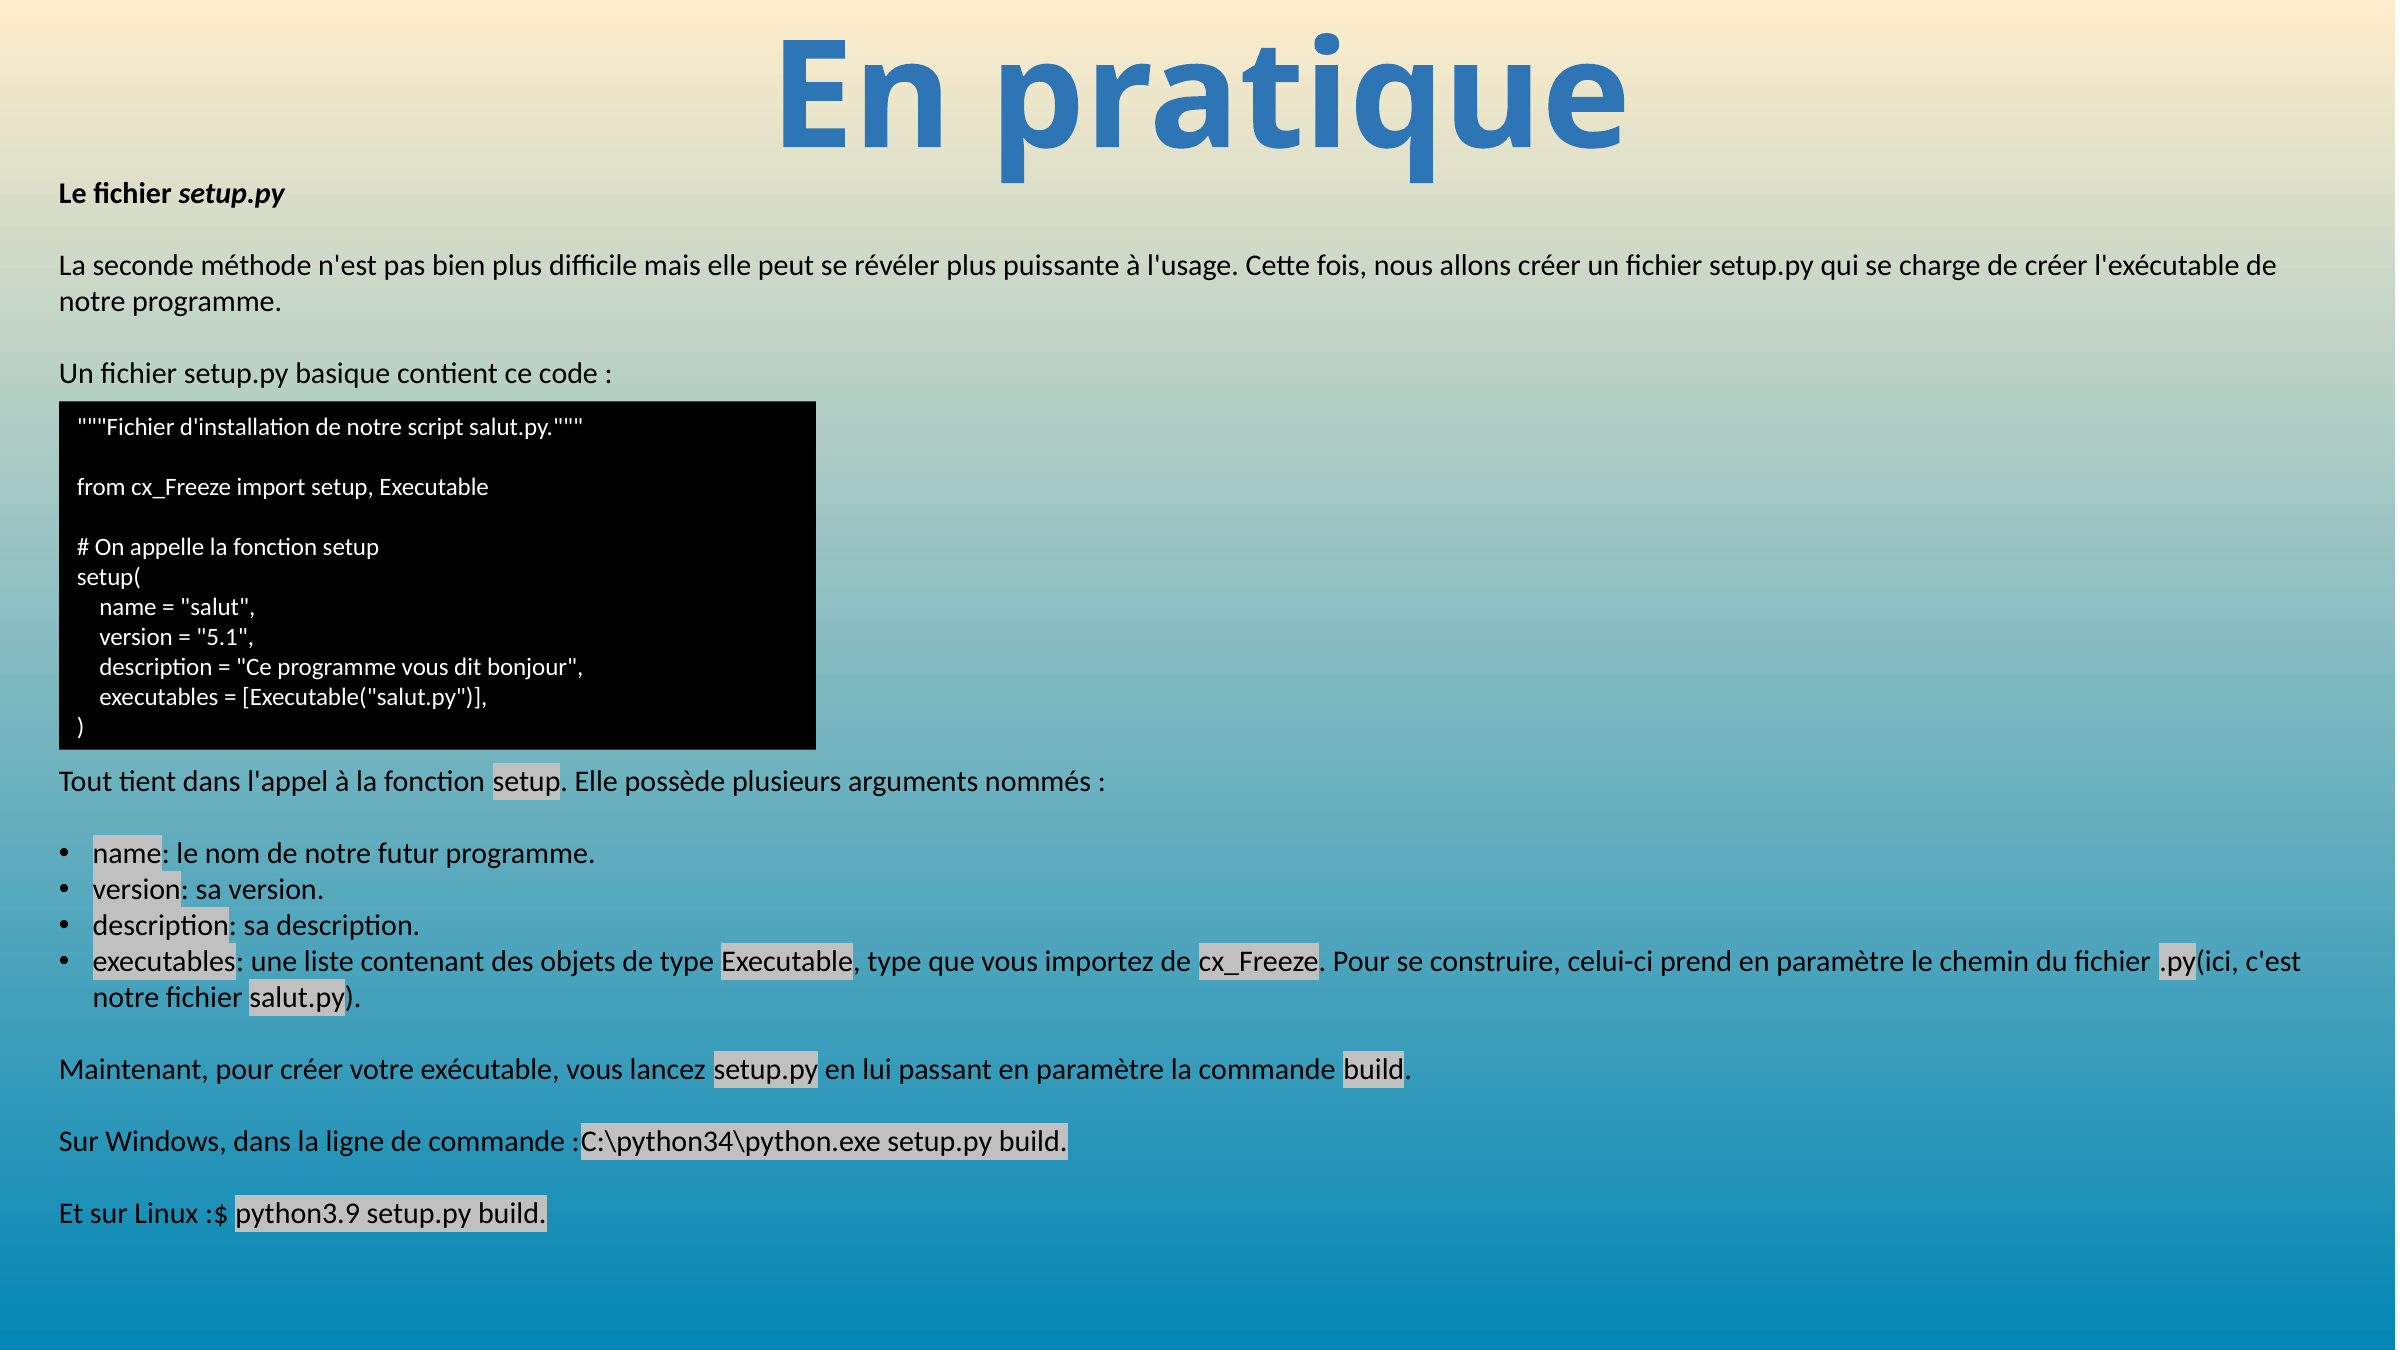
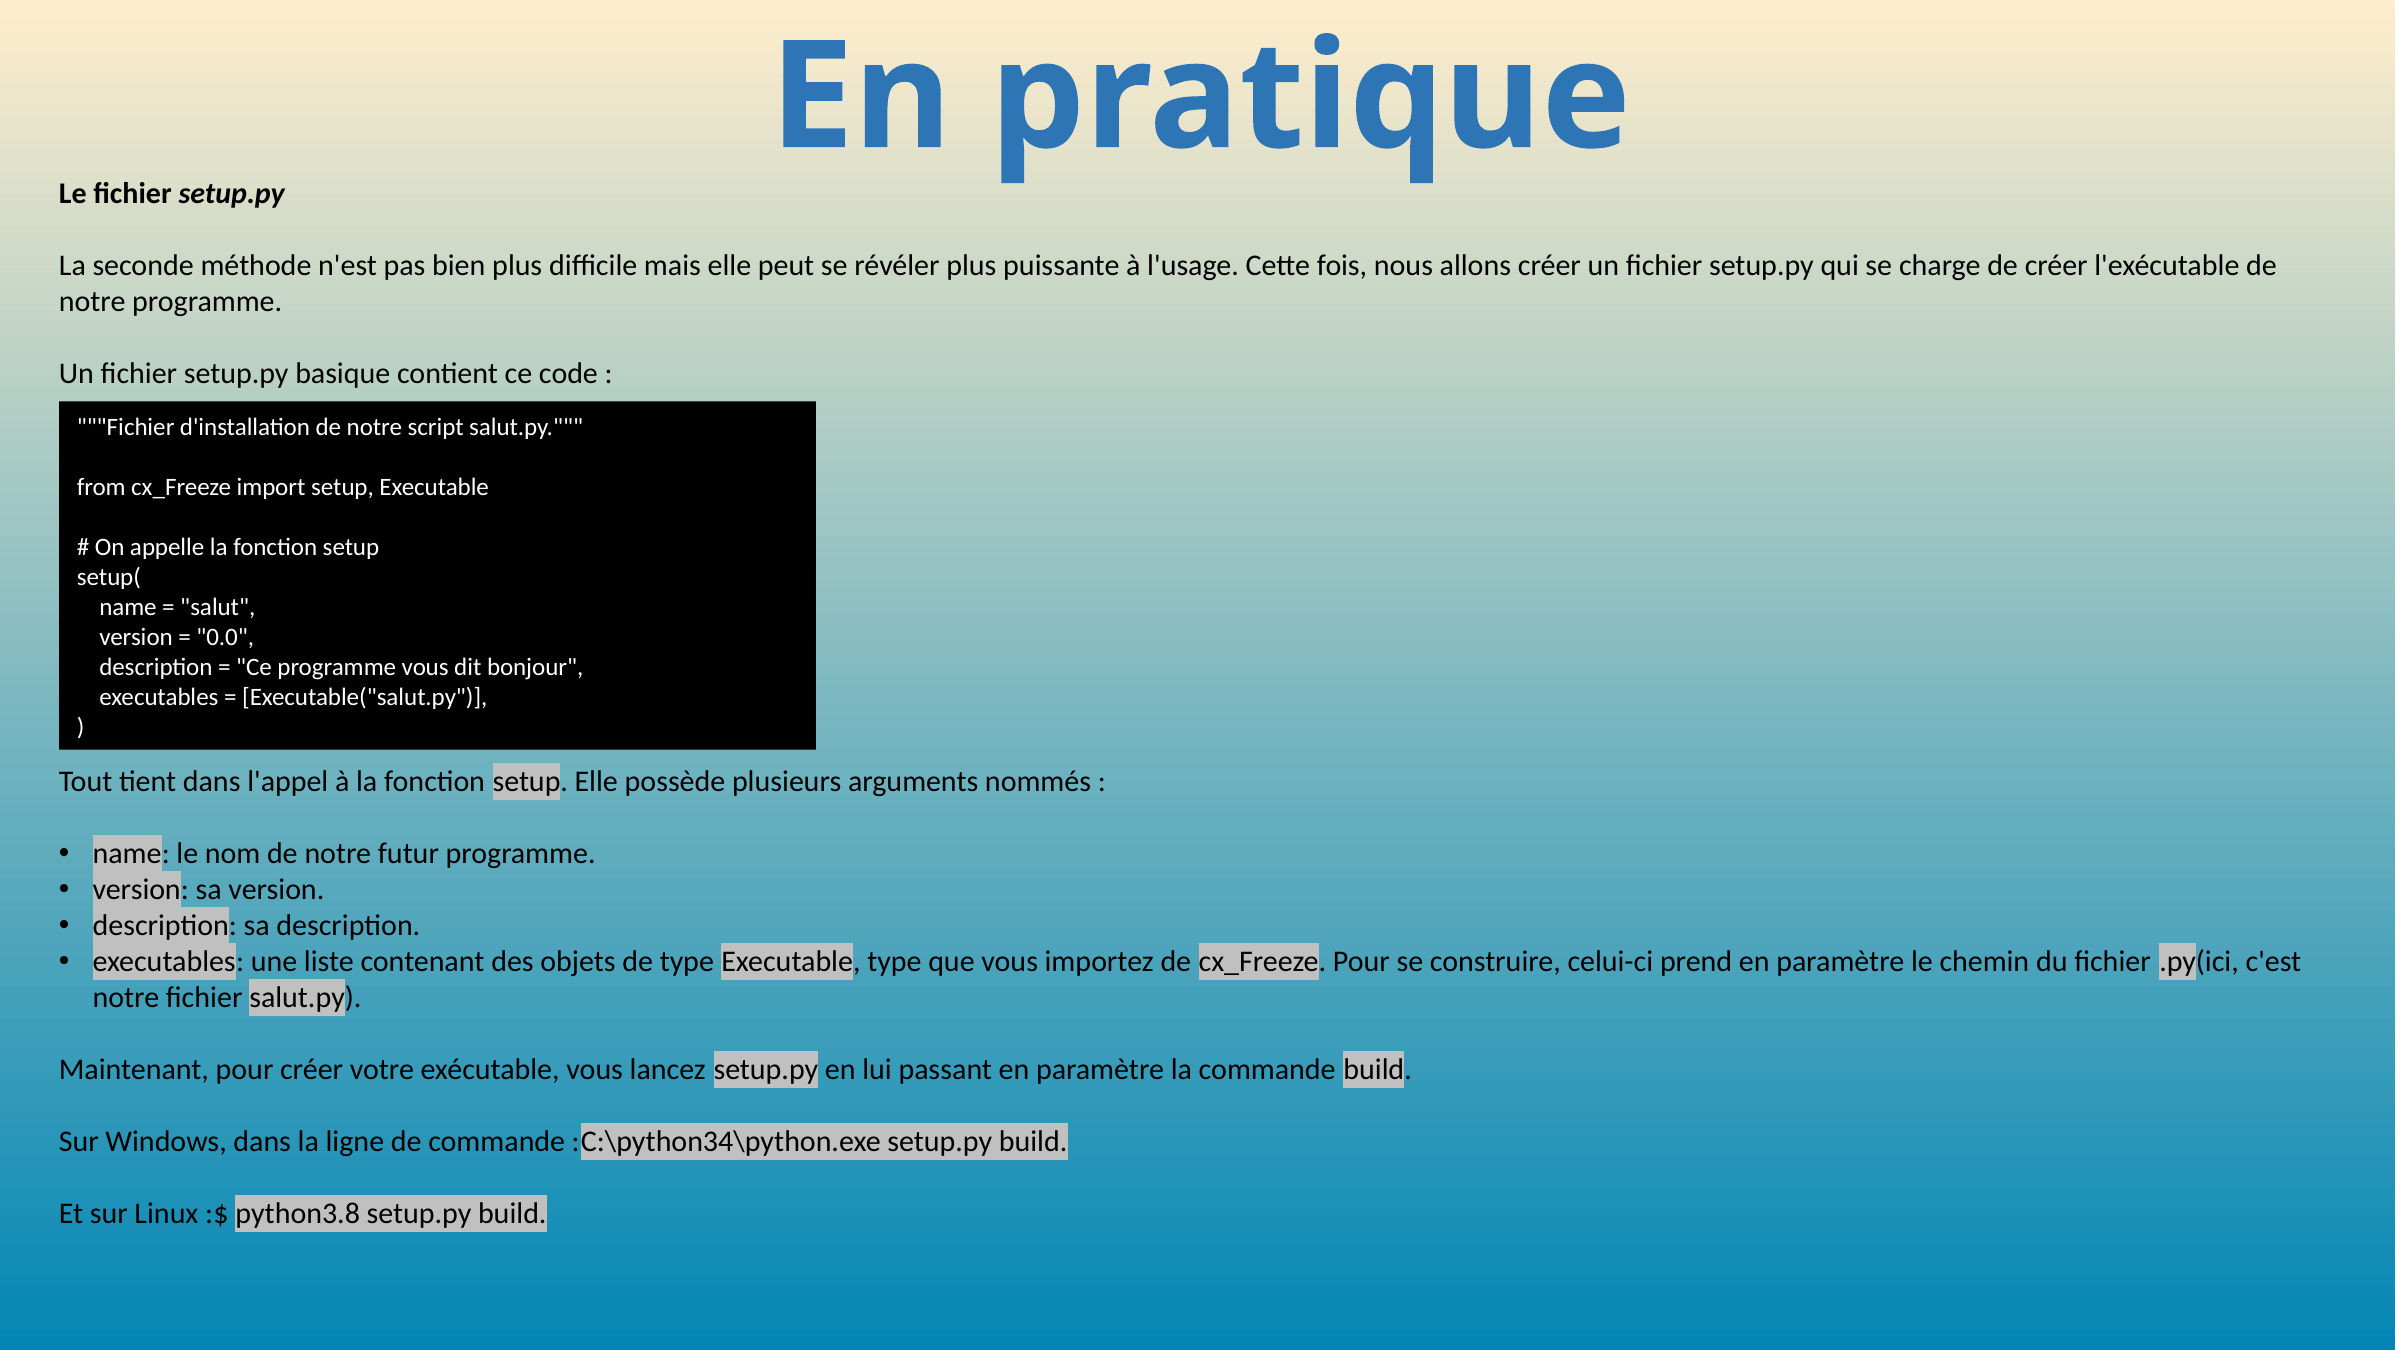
5.1: 5.1 -> 0.0 (225, 638)
python3.9: python3.9 -> python3.8 (298, 1214)
